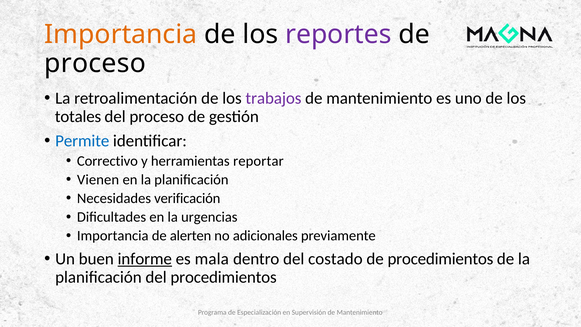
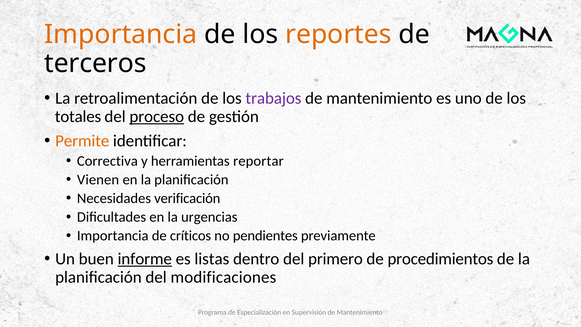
reportes colour: purple -> orange (338, 34)
proceso: proceso -> terceros (95, 63)
proceso underline: none -> present (157, 117)
Permite colour: blue -> orange (82, 141)
Correctivo: Correctivo -> Correctiva (107, 161)
alerten: alerten -> críticos (191, 236)
adicionales: adicionales -> pendientes (265, 236)
mala: mala -> listas (212, 259)
costado: costado -> primero (335, 259)
del procedimientos: procedimientos -> modificaciones (223, 277)
